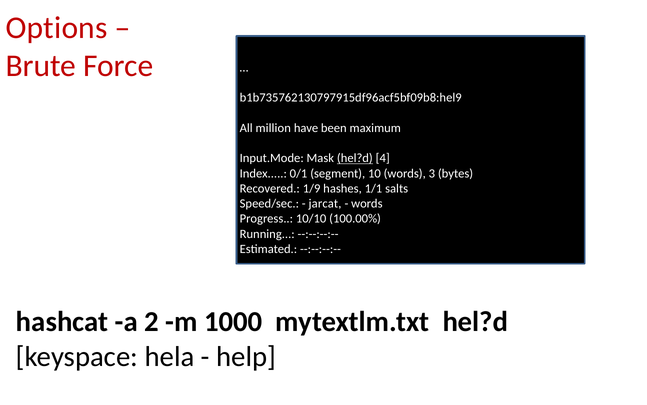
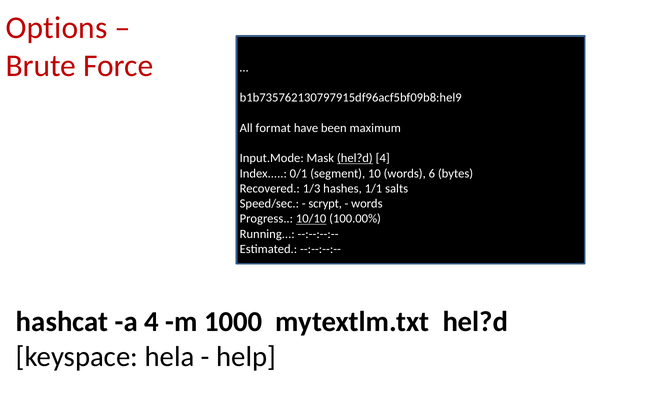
million: million -> format (273, 128)
3: 3 -> 6 (432, 173)
1/9: 1/9 -> 1/3 (312, 188)
jarcat: jarcat -> scrypt (325, 203)
10/10 underline: none -> present (311, 218)
a 2: 2 -> 4 (152, 321)
